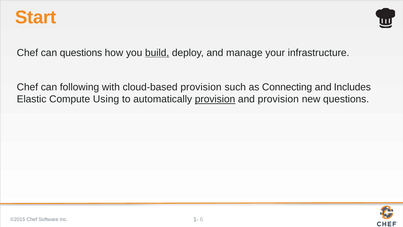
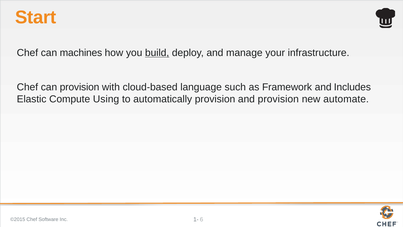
can questions: questions -> machines (81, 53)
can following: following -> provision (80, 87)
cloud-based provision: provision -> language (201, 87)
Connecting: Connecting -> Framework (287, 87)
provision underline: present -> none (215, 99)
new questions: questions -> automate (346, 99)
